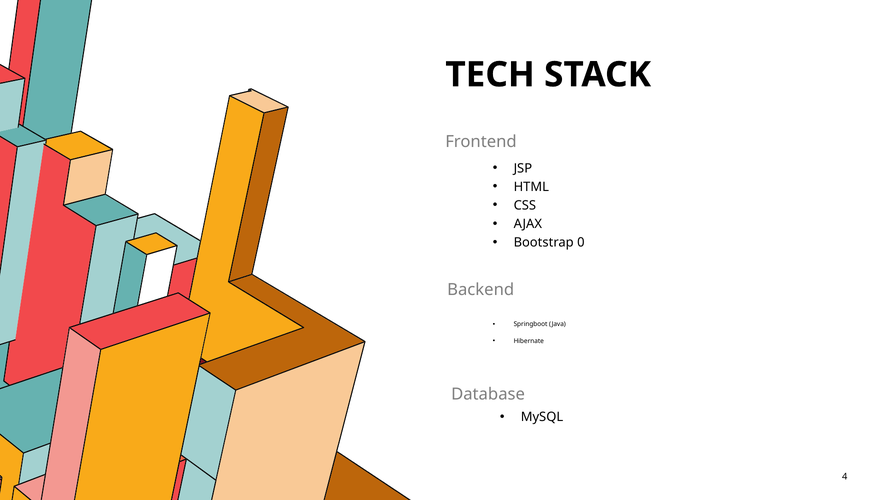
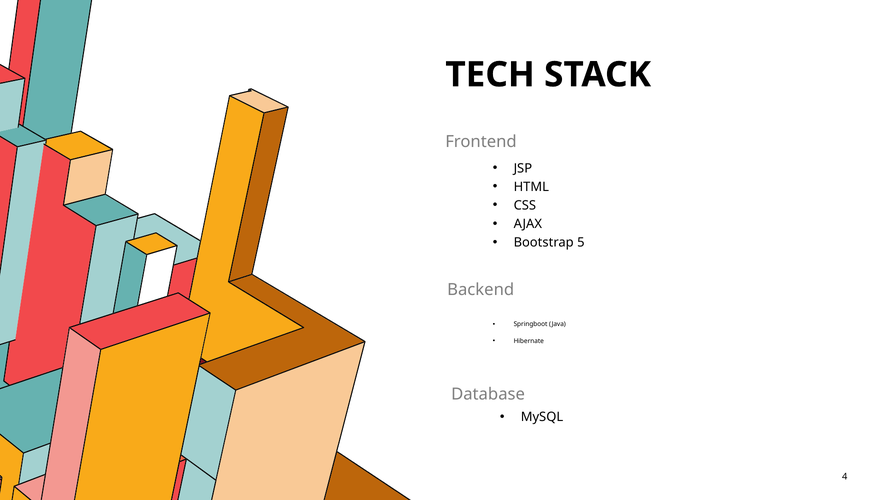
0: 0 -> 5 (581, 242)
